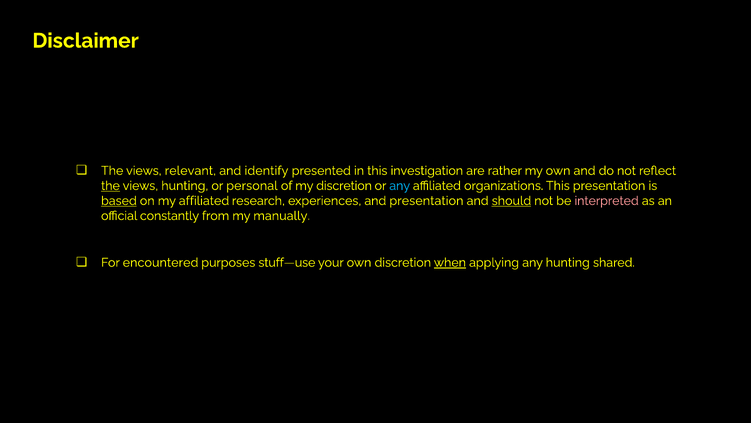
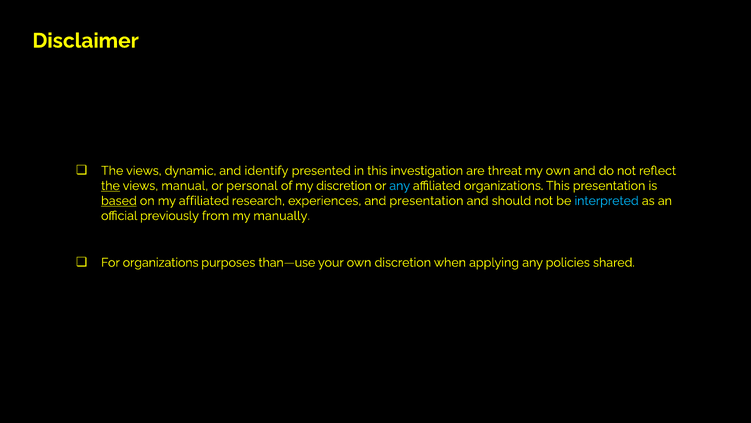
relevant: relevant -> dynamic (190, 170)
rather: rather -> threat (505, 170)
views hunting: hunting -> manual (185, 186)
should underline: present -> none (511, 201)
interpreted colour: pink -> light blue (607, 201)
constantly: constantly -> previously (169, 216)
For encountered: encountered -> organizations (161, 262)
stuff—use: stuff—use -> than—use (287, 262)
when underline: present -> none (450, 262)
any hunting: hunting -> policies (568, 262)
